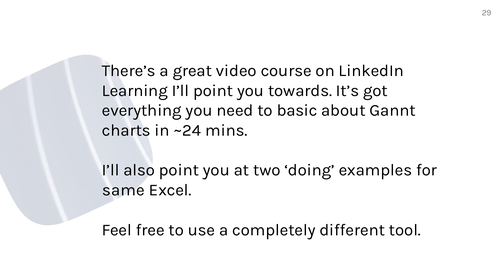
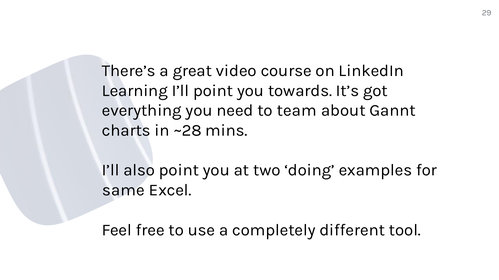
basic: basic -> team (297, 111)
~24: ~24 -> ~28 (187, 131)
